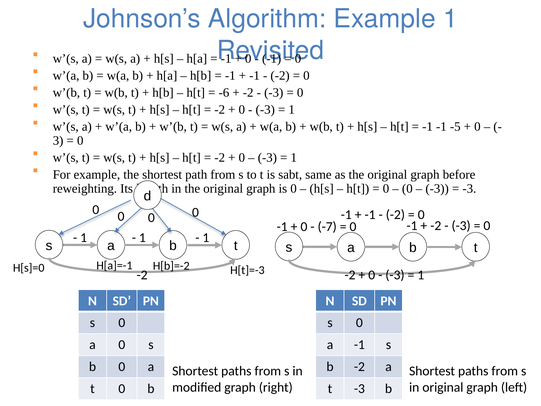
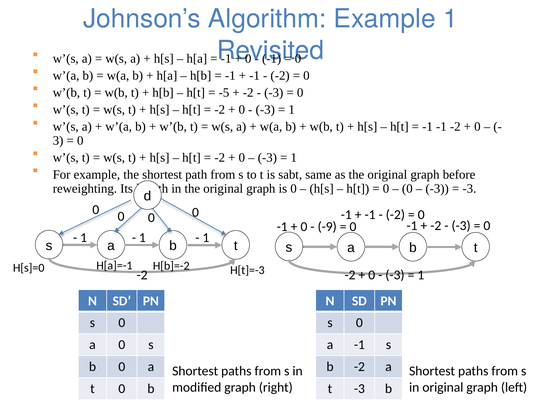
-6: -6 -> -5 (224, 93)
-1 -5: -5 -> -2 (455, 127)
-7: -7 -> -9 (327, 227)
